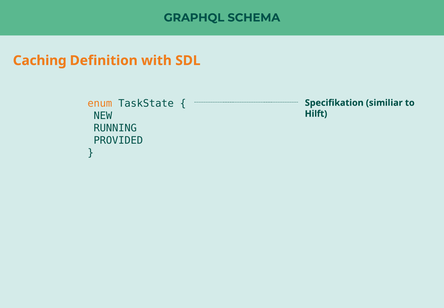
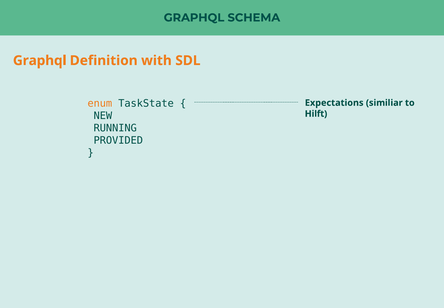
Caching: Caching -> Graphql (40, 60)
Specifikation: Specifikation -> Expectations (334, 103)
